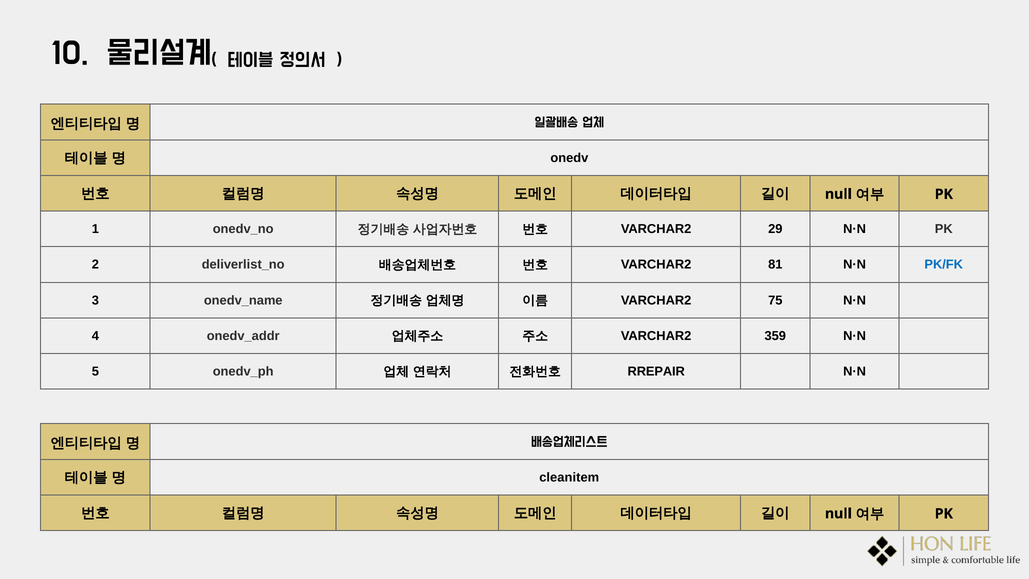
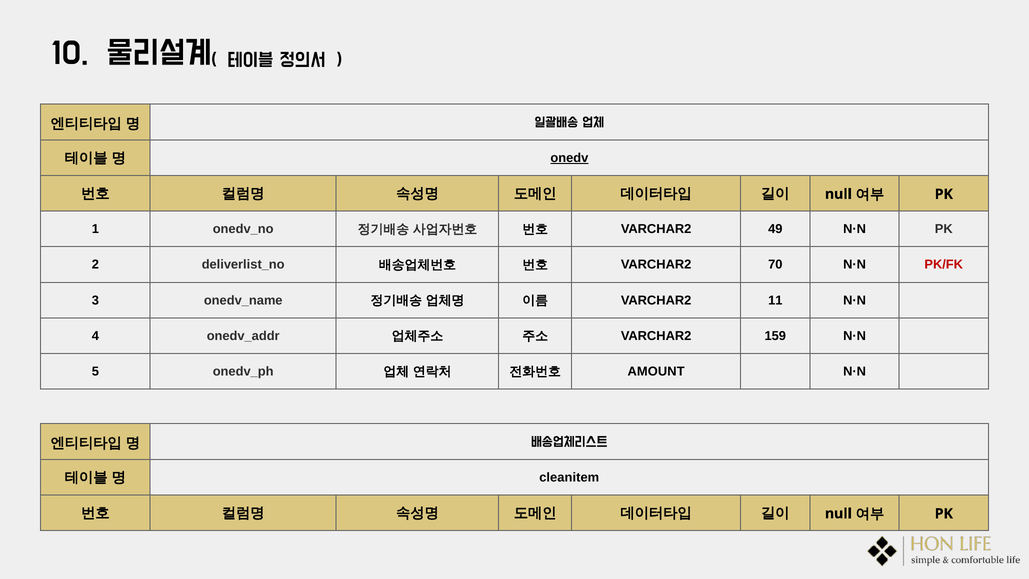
onedv underline: none -> present (569, 158)
29: 29 -> 49 (775, 229)
81: 81 -> 70 (775, 265)
PK/FK colour: blue -> red (944, 265)
75: 75 -> 11 (775, 300)
359: 359 -> 159 (775, 336)
RREPAIR: RREPAIR -> AMOUNT (656, 371)
